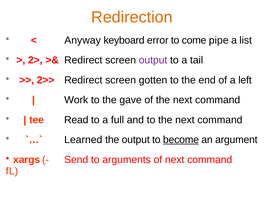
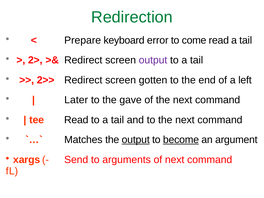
Redirection colour: orange -> green (132, 17)
Anyway: Anyway -> Prepare (83, 40)
come pipe: pipe -> read (219, 40)
list: list -> tail (246, 40)
Work: Work -> Later (76, 100)
full: full -> tail (117, 120)
Learned: Learned -> Matches (83, 140)
output underline: none -> present (136, 140)
